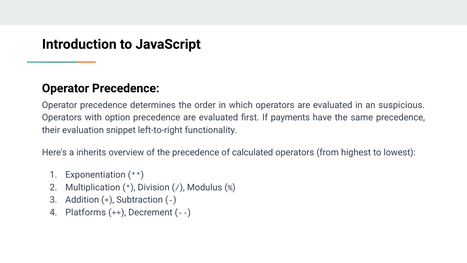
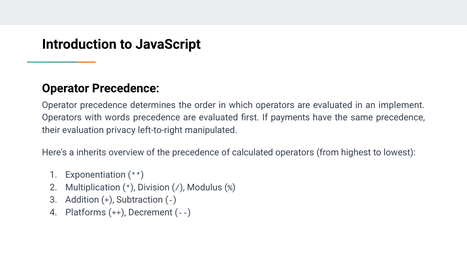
suspicious: suspicious -> implement (402, 105)
option: option -> words (117, 117)
snippet: snippet -> privacy (121, 130)
functionality: functionality -> manipulated (211, 130)
